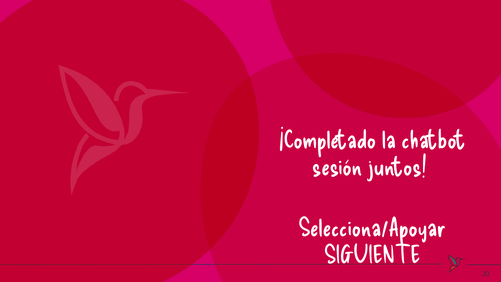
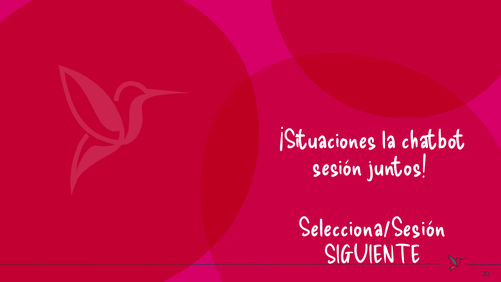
¡Completado: ¡Completado -> ¡Situaciones (328, 140)
Selecciona/Apoyar: Selecciona/Apoyar -> Selecciona/Sesión (372, 228)
